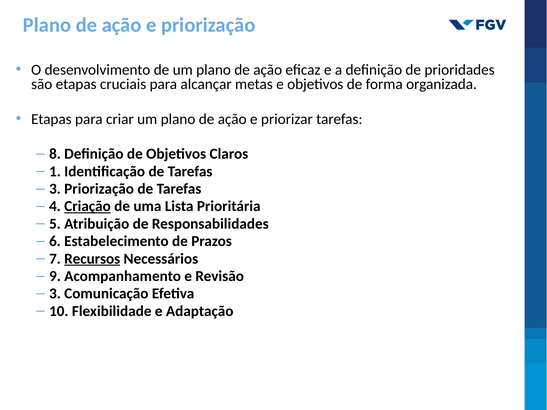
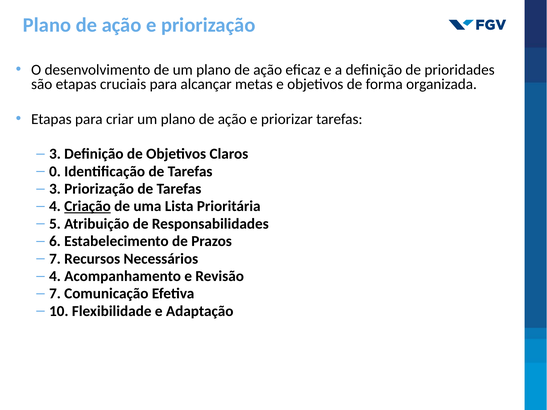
8: 8 -> 3 (55, 154)
1: 1 -> 0 (55, 171)
Recursos underline: present -> none (92, 259)
9: 9 -> 4 (55, 276)
3: 3 -> 7 (55, 294)
